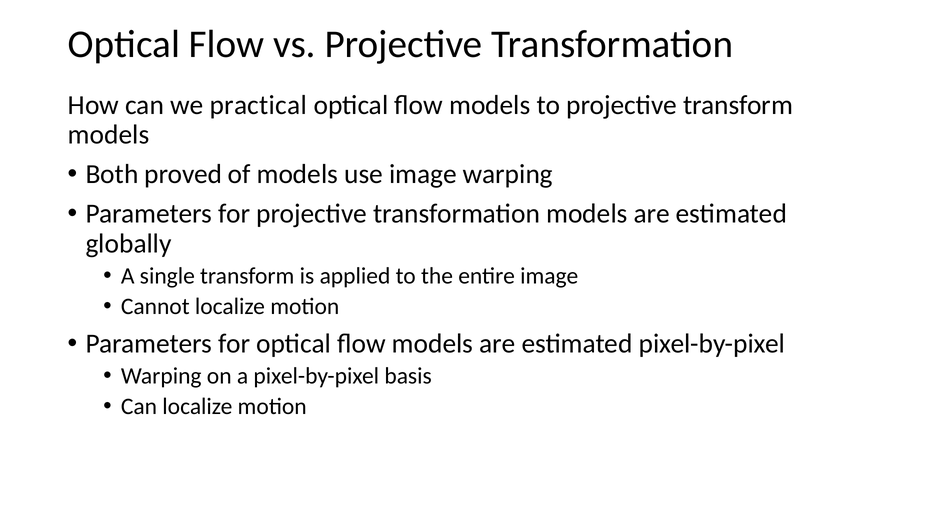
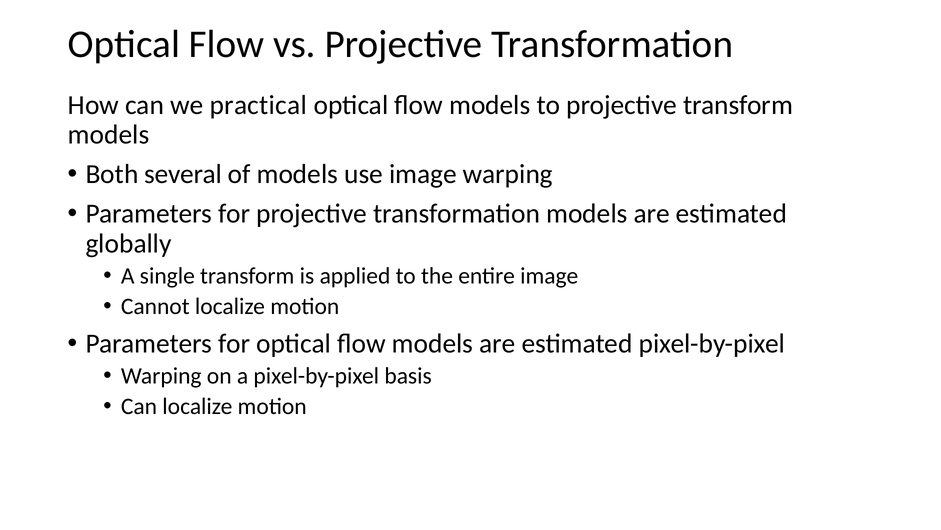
proved: proved -> several (183, 174)
